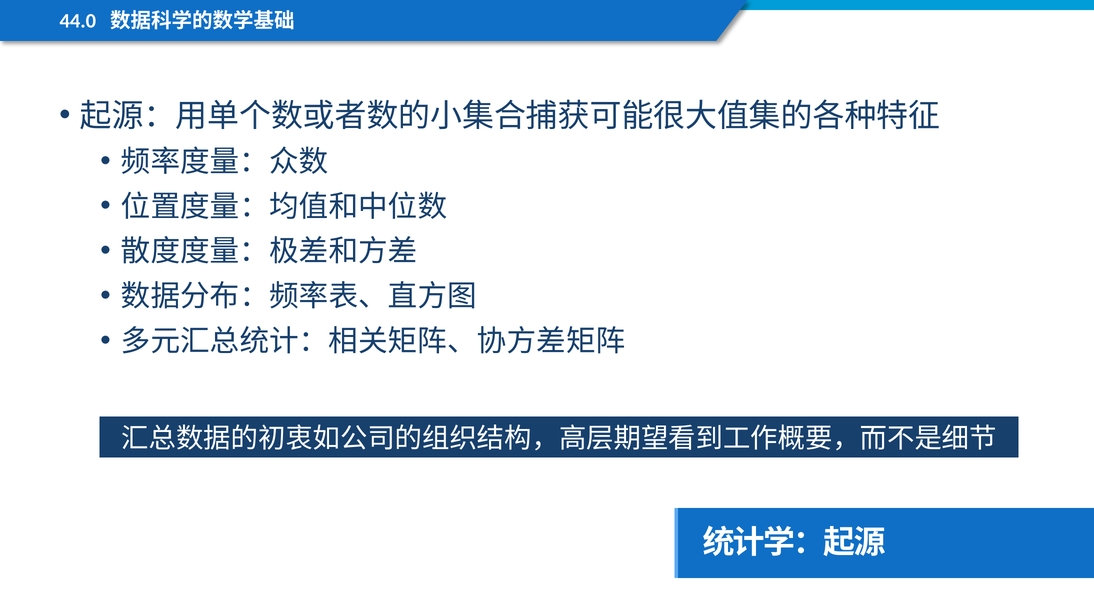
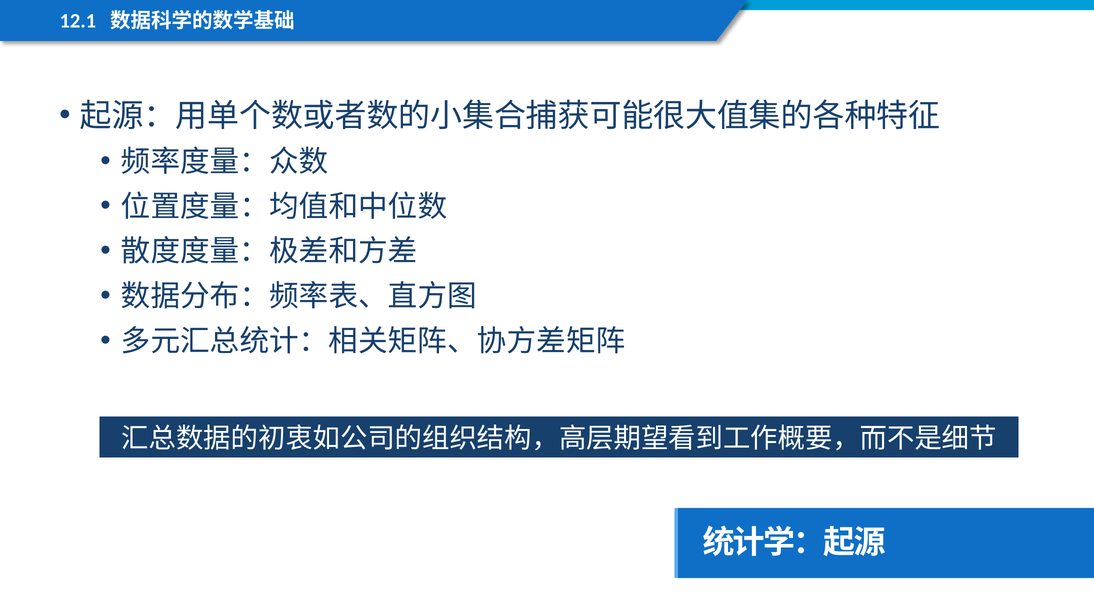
44.0: 44.0 -> 12.1 (78, 21)
